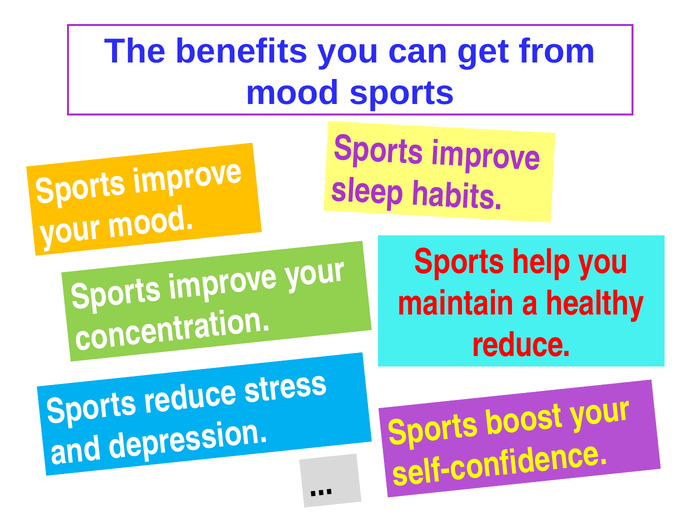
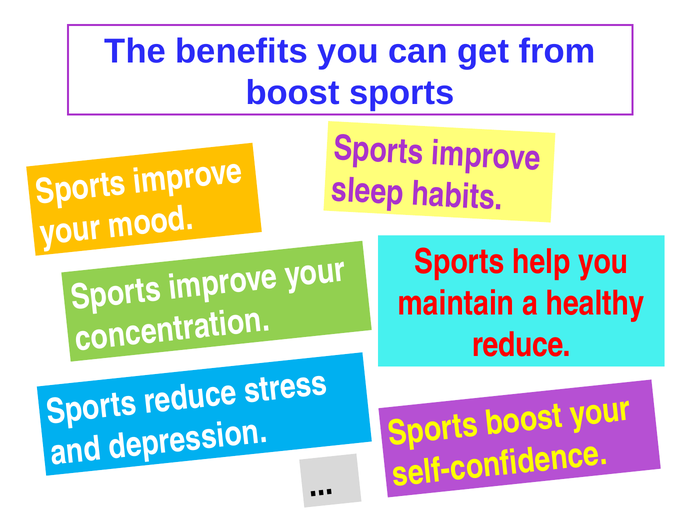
mood: mood -> boost (293, 93)
